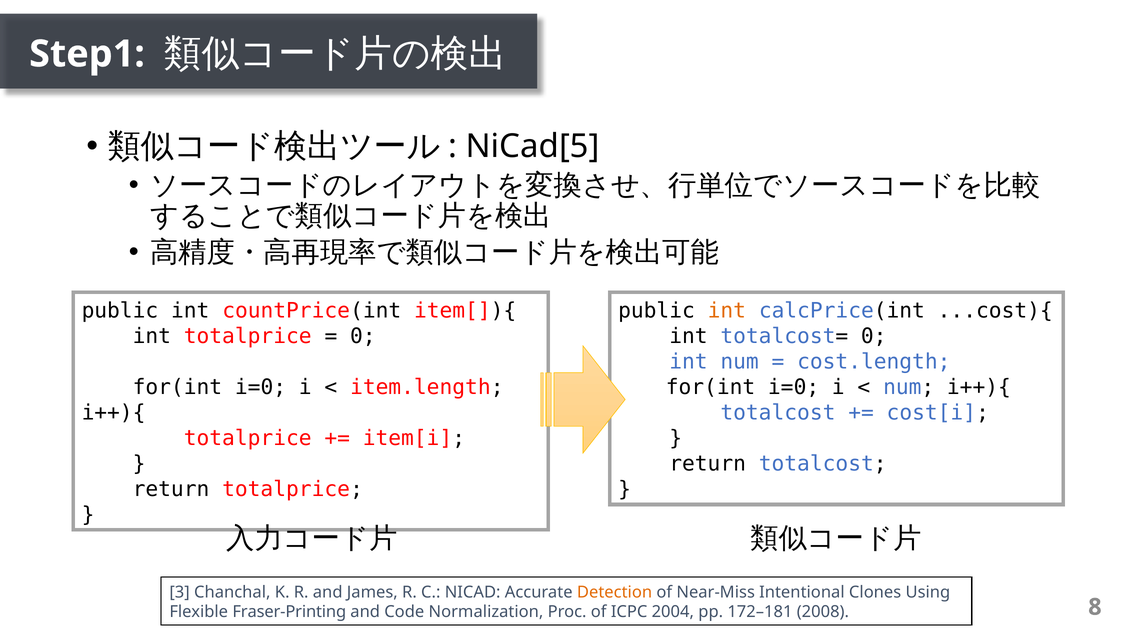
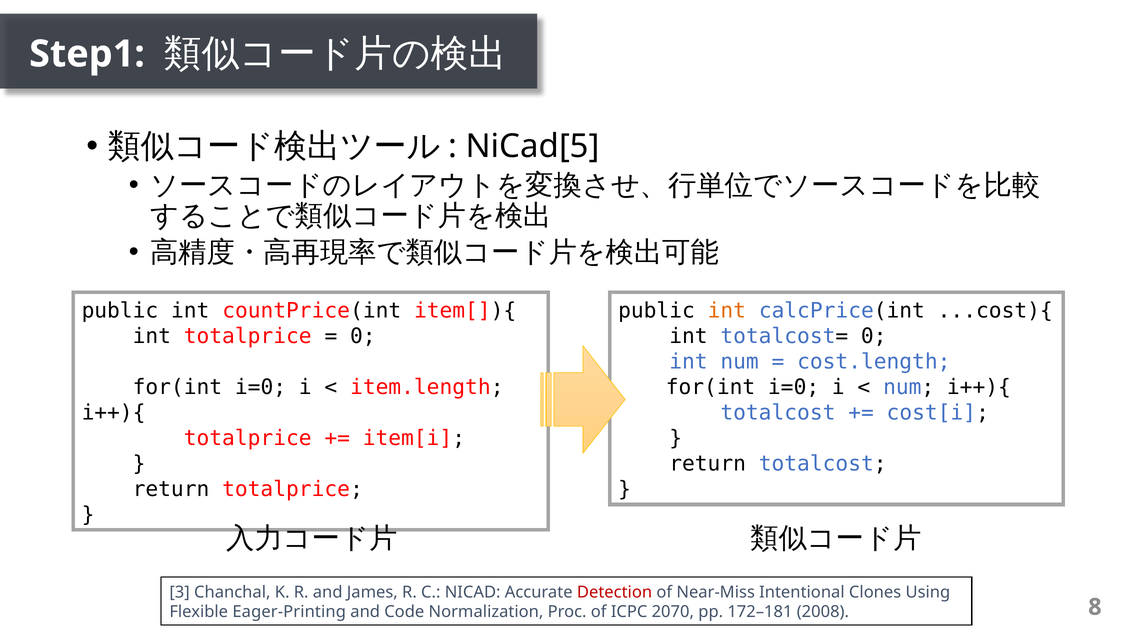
Detection colour: orange -> red (615, 592)
Fraser-Printing: Fraser-Printing -> Eager-Printing (289, 612)
2004: 2004 -> 2070 (673, 612)
